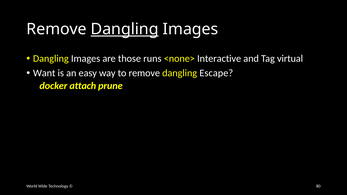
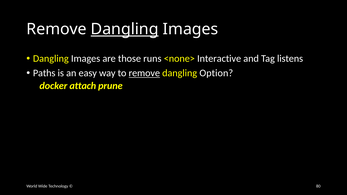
virtual: virtual -> listens (290, 59)
Want: Want -> Paths (44, 73)
remove underline: none -> present (144, 73)
Escape: Escape -> Option (216, 73)
